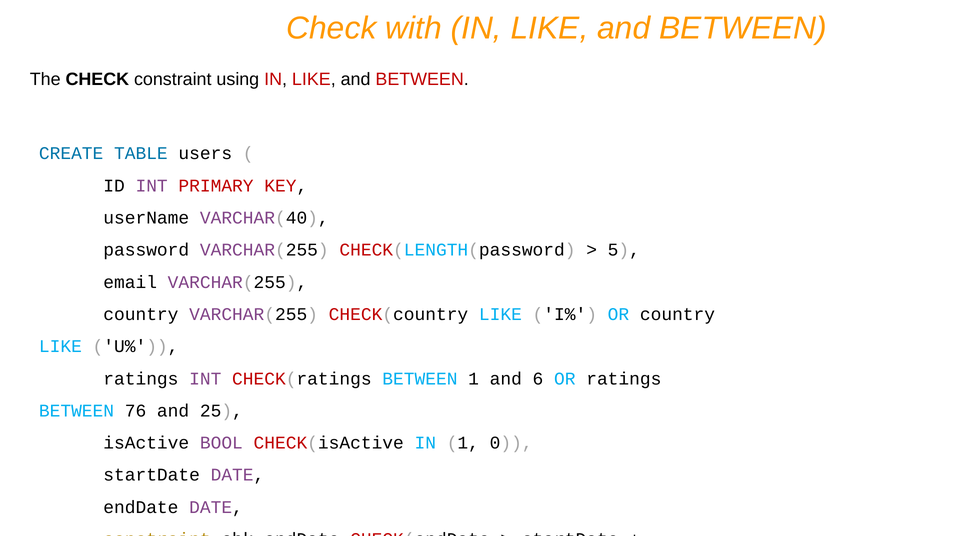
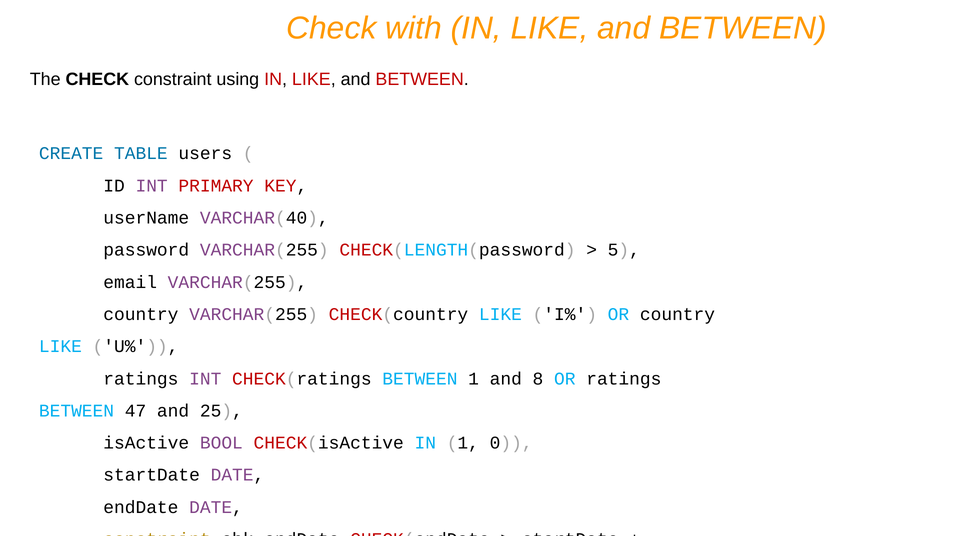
6: 6 -> 8 (538, 379)
76: 76 -> 47 (136, 411)
